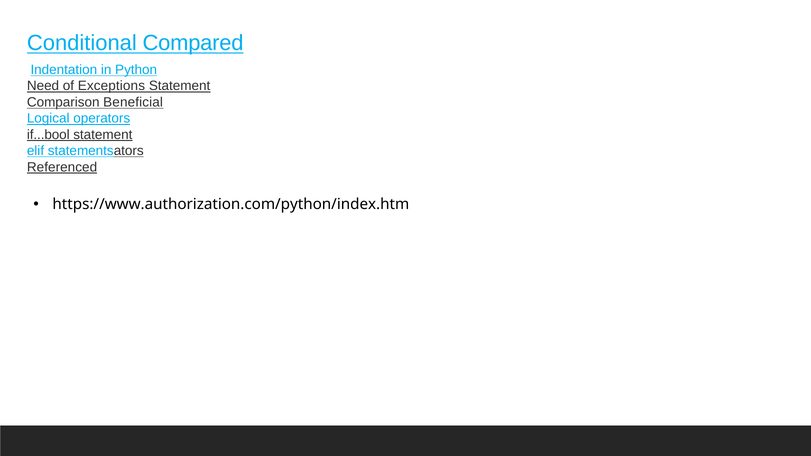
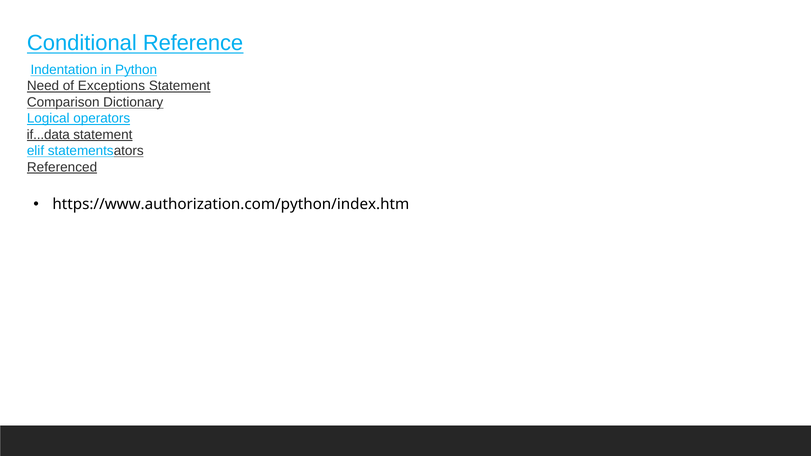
Compared: Compared -> Reference (193, 43)
Beneficial: Beneficial -> Dictionary (133, 102)
if...bool: if...bool -> if...data (48, 135)
